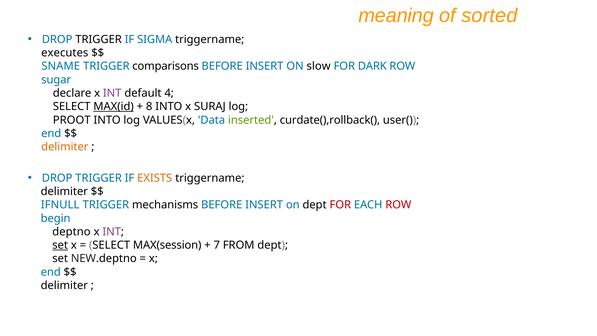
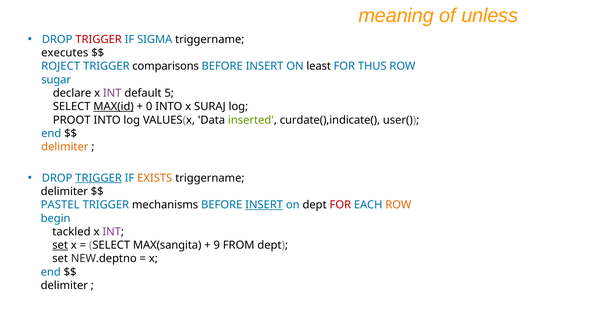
sorted: sorted -> unless (490, 16)
TRIGGER colour: black -> red (99, 39)
SNAME: SNAME -> ROJECT (61, 66)
slow: slow -> least (319, 66)
DARK: DARK -> THUS (372, 66)
4: 4 -> 5 (169, 93)
8: 8 -> 0 (149, 106)
Data colour: blue -> black (211, 120)
curdate(),rollback(: curdate(),rollback( -> curdate(),indicate( (330, 120)
TRIGGER underline: none -> present (99, 178)
IFNULL: IFNULL -> PASTEL (60, 205)
INSERT underline: none -> present (264, 205)
ROW colour: red -> orange (398, 205)
deptno: deptno -> tackled (71, 232)
MAX(session: MAX(session -> MAX(sangita (167, 245)
7: 7 -> 9 (217, 245)
